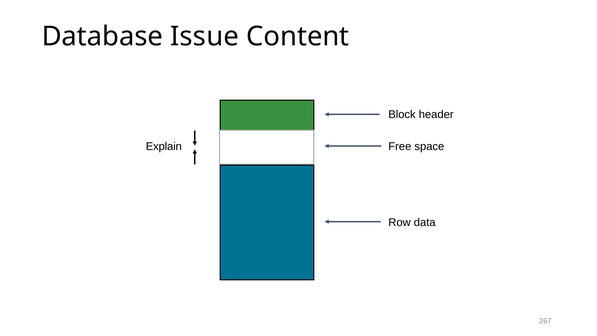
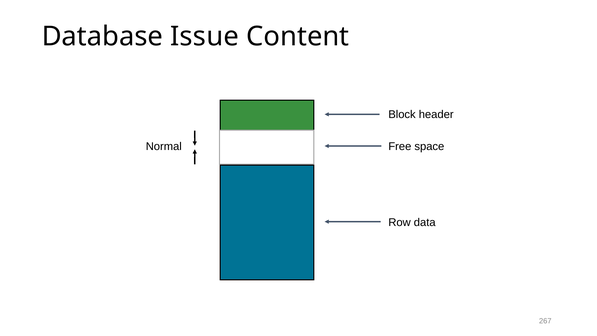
Explain: Explain -> Normal (164, 146)
